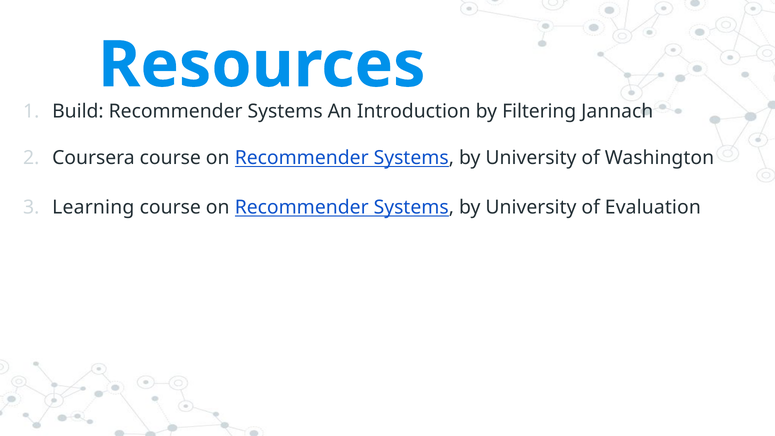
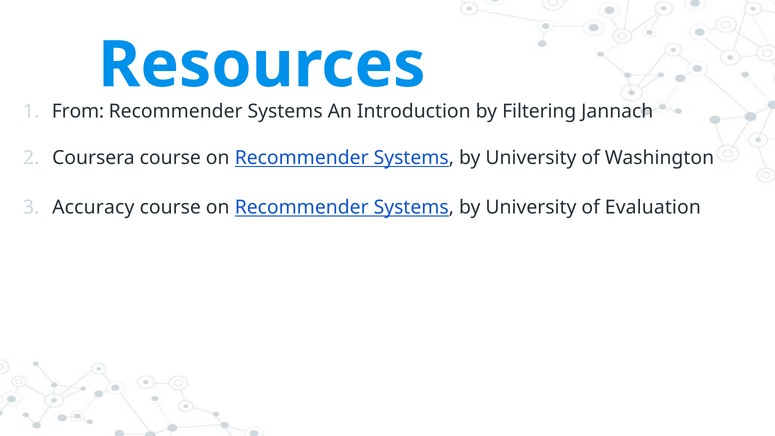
Build: Build -> From (78, 111)
Learning: Learning -> Accuracy (93, 207)
